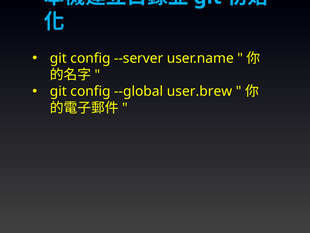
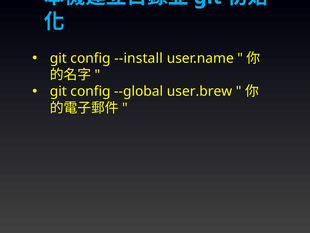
--server: --server -> --install (139, 58)
